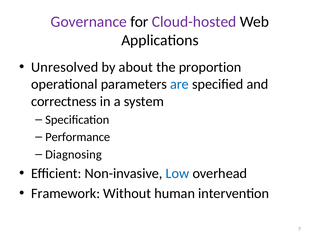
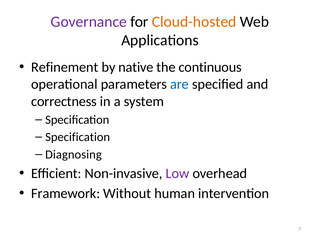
Cloud-hosted colour: purple -> orange (194, 22)
Unresolved: Unresolved -> Refinement (65, 67)
about: about -> native (136, 67)
proportion: proportion -> continuous (210, 67)
Performance: Performance -> Specification (78, 137)
Low colour: blue -> purple (177, 173)
